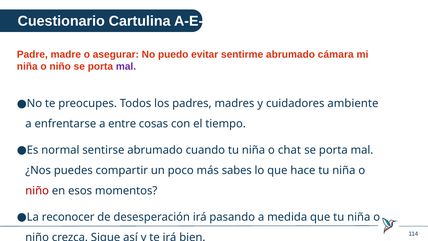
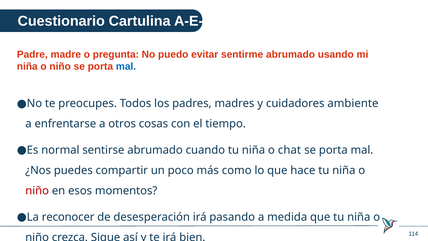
asegurar: asegurar -> pregunta (116, 54)
cámara: cámara -> usando (336, 54)
mal colour: purple -> blue (126, 67)
entre: entre -> otros (122, 124)
sabes: sabes -> como (237, 170)
